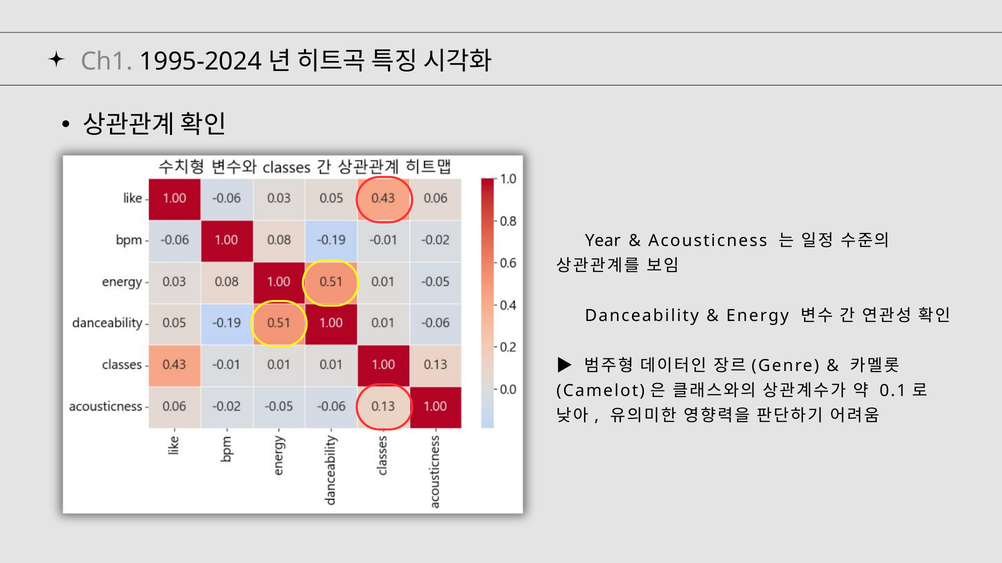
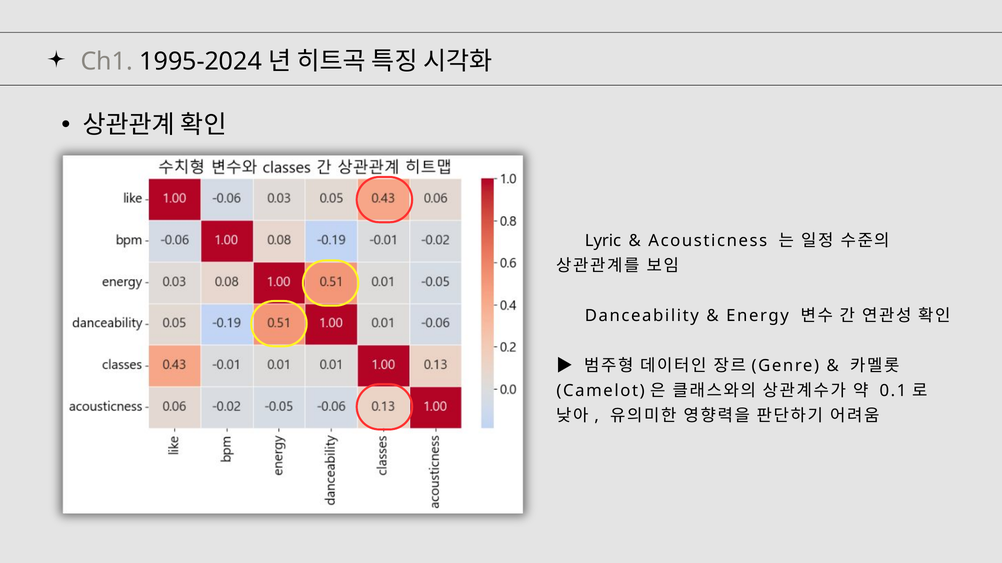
Year: Year -> Lyric (603, 241)
